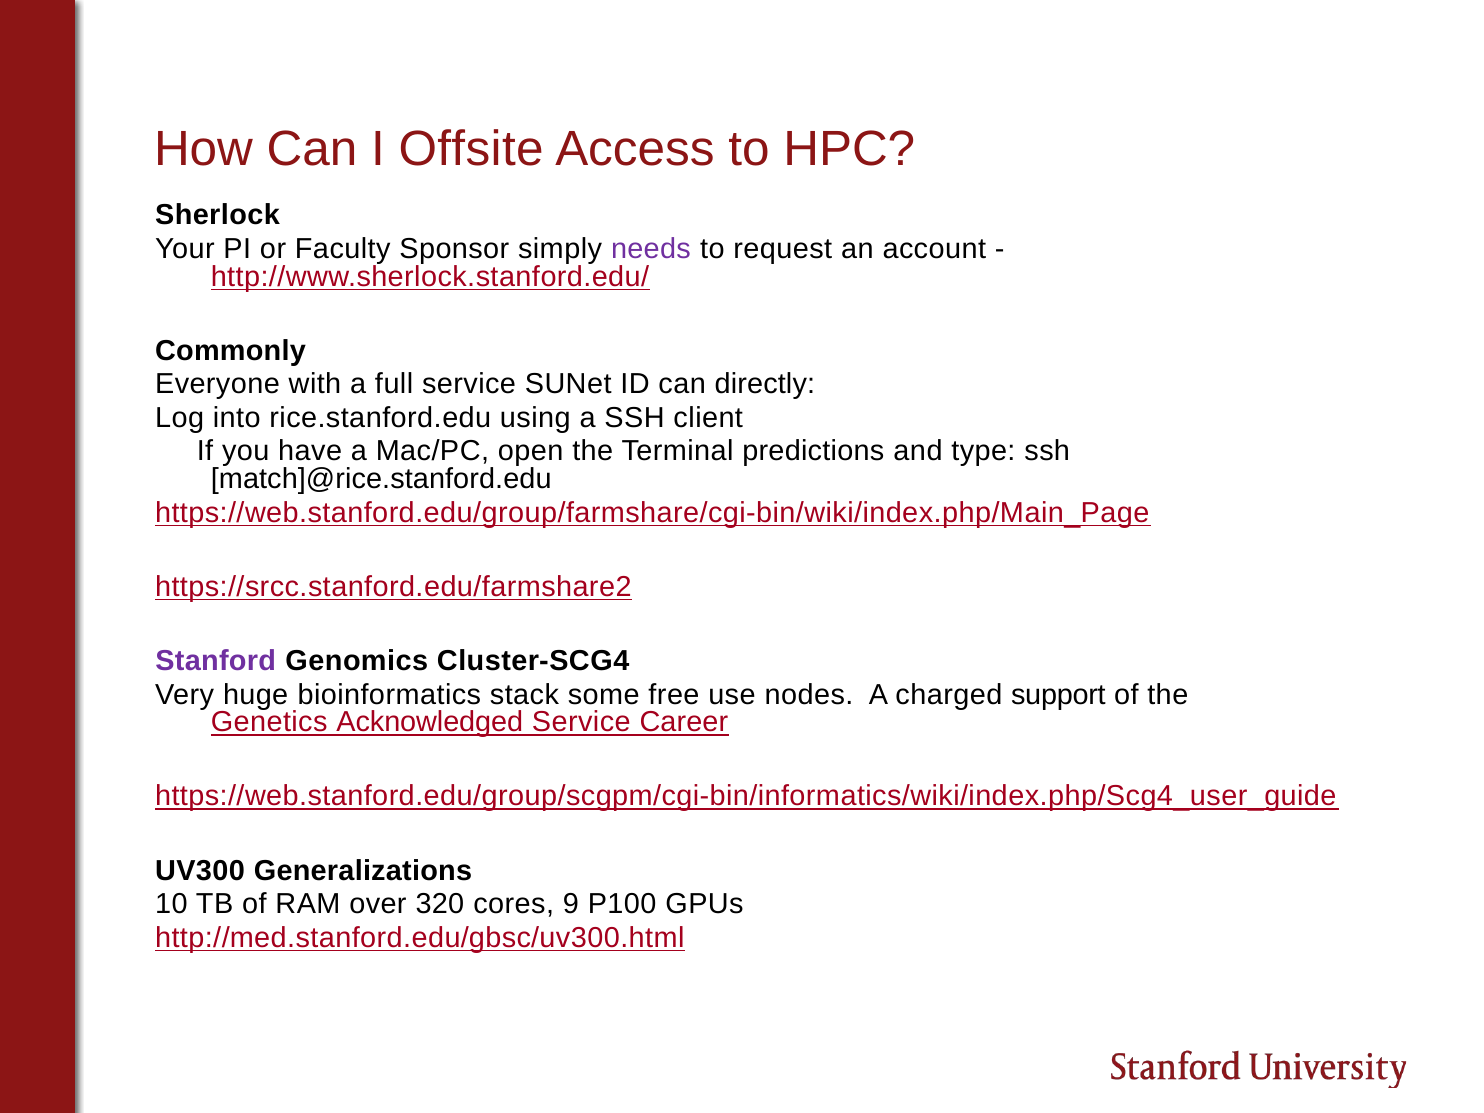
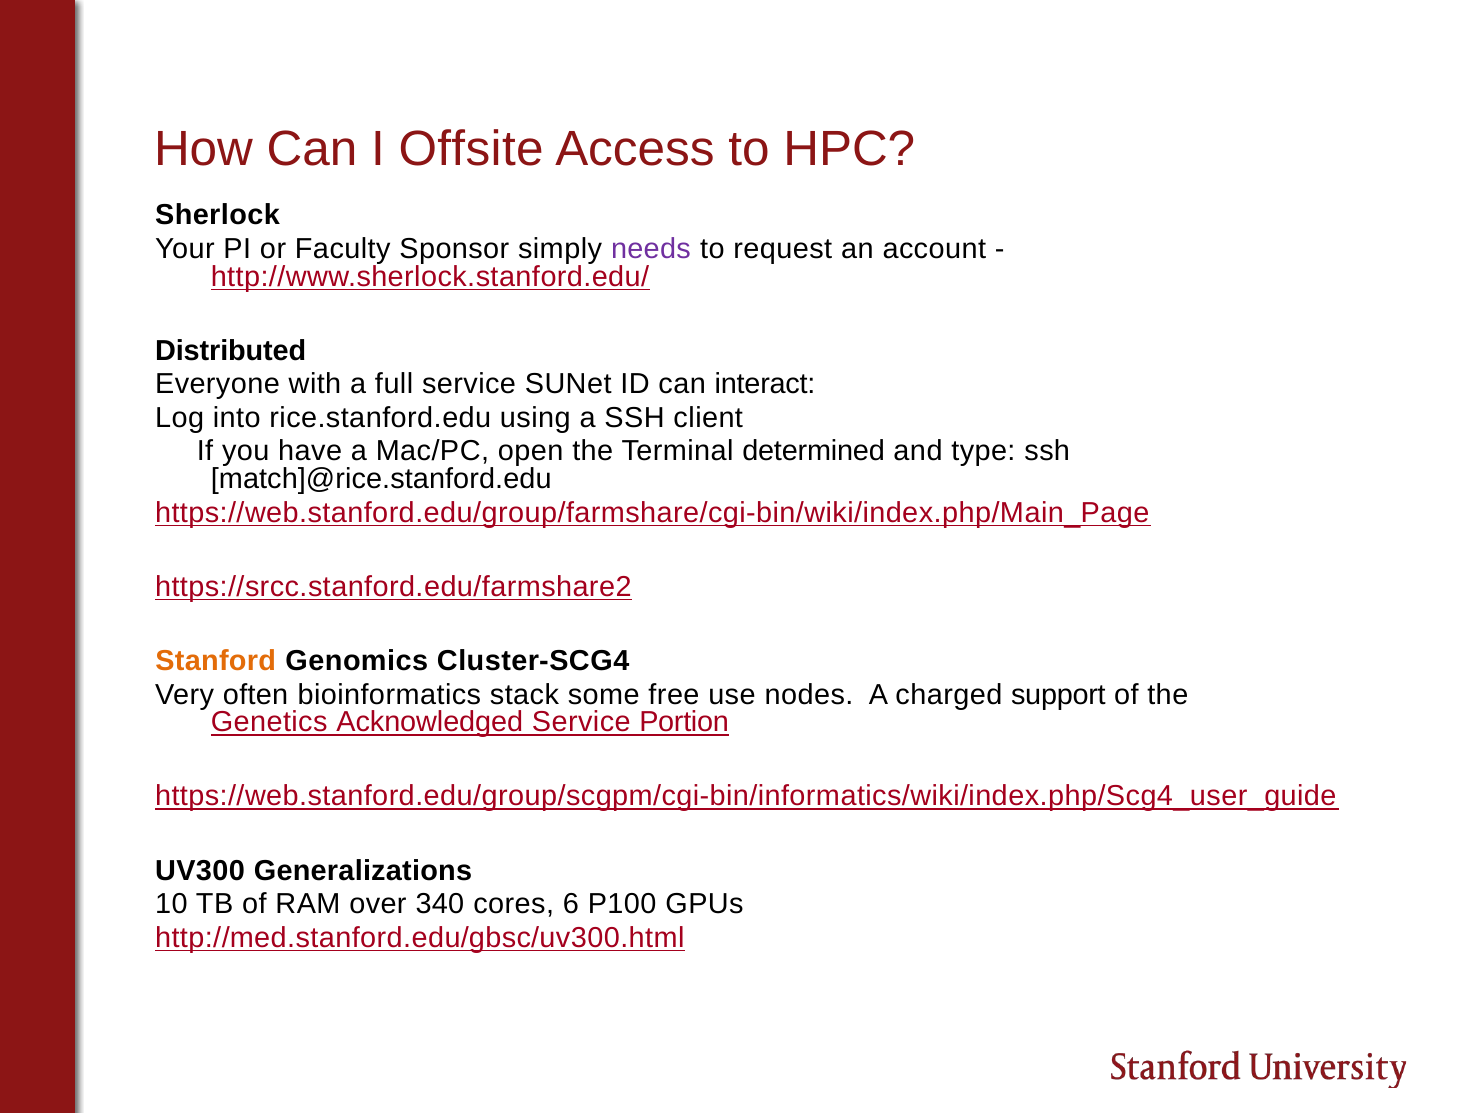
Commonly: Commonly -> Distributed (231, 351)
directly: directly -> interact (765, 384)
predictions: predictions -> determined (814, 451)
Stanford colour: purple -> orange (216, 661)
huge: huge -> often (256, 695)
Career: Career -> Portion (684, 722)
320: 320 -> 340 (440, 904)
9: 9 -> 6 (571, 904)
